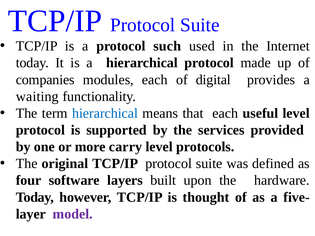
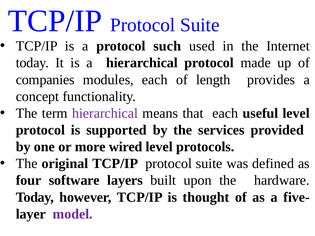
digital: digital -> length (213, 80)
waiting: waiting -> concept (37, 97)
hierarchical colour: blue -> purple (105, 113)
carry: carry -> wired (126, 147)
